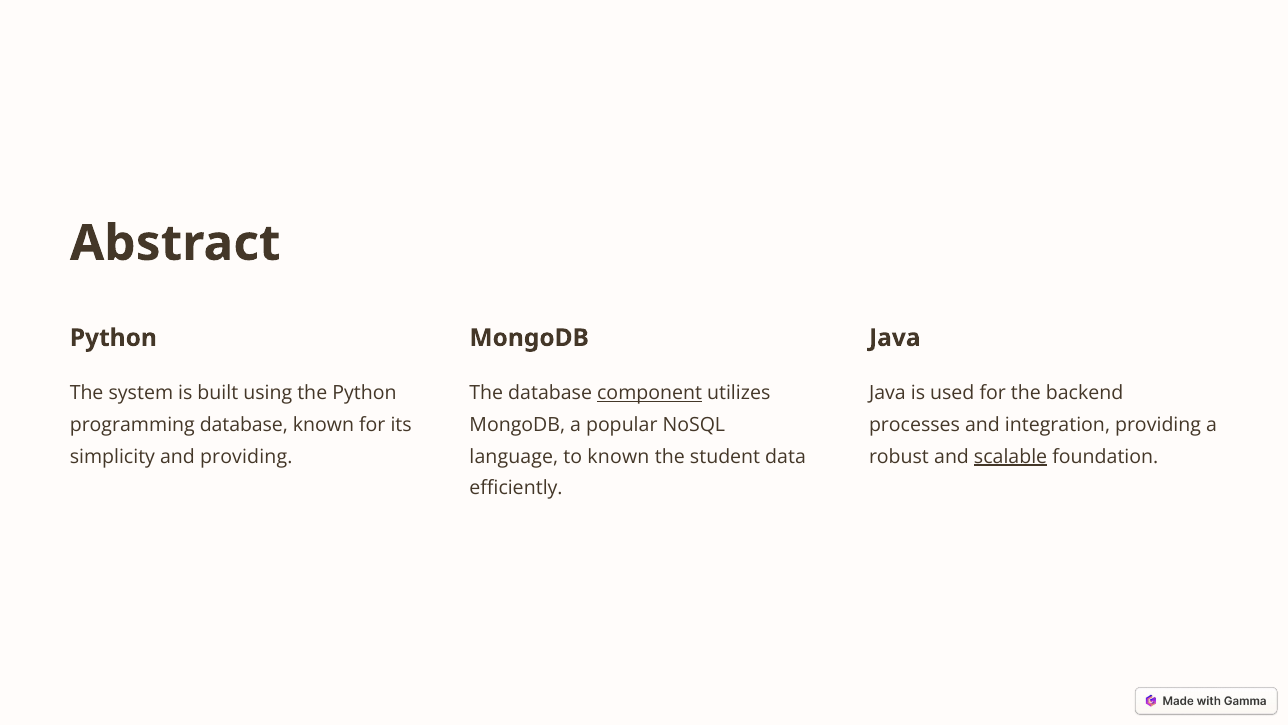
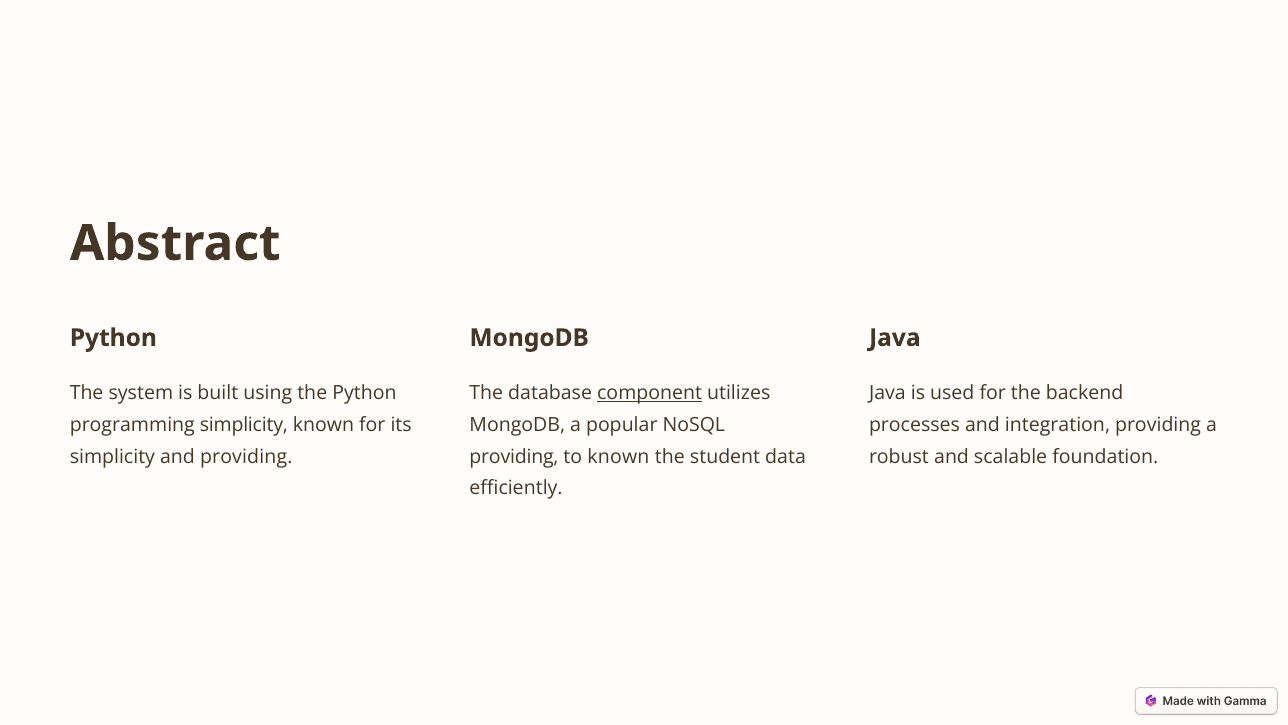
programming database: database -> simplicity (244, 424)
language: language -> providing (514, 456)
scalable underline: present -> none (1011, 456)
